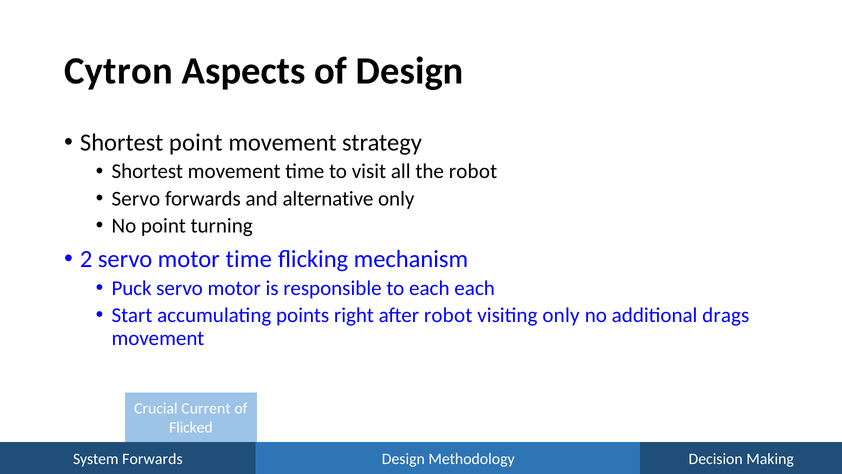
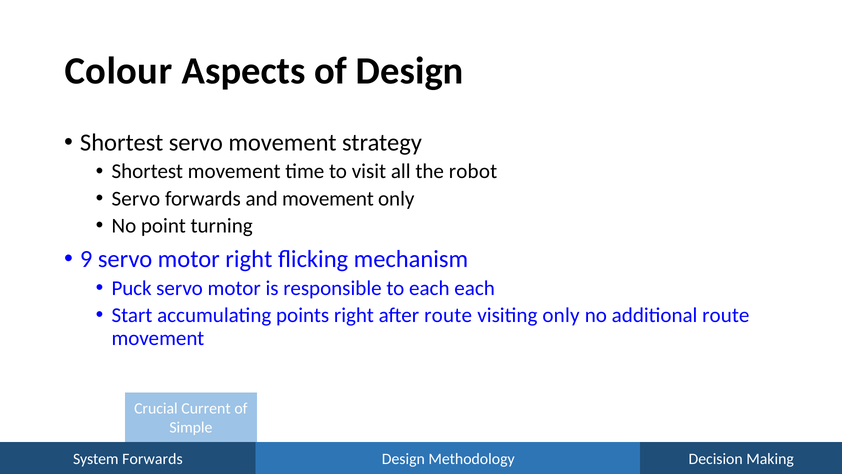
Cytron: Cytron -> Colour (118, 71)
Shortest point: point -> servo (196, 142)
and alternative: alternative -> movement (328, 198)
2: 2 -> 9 (86, 259)
motor time: time -> right (249, 259)
after robot: robot -> route (448, 315)
additional drags: drags -> route (726, 315)
Flicked: Flicked -> Simple (191, 427)
